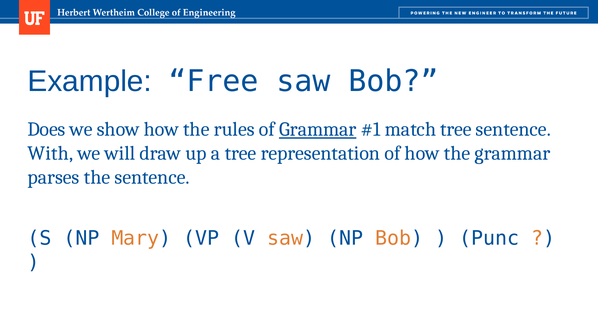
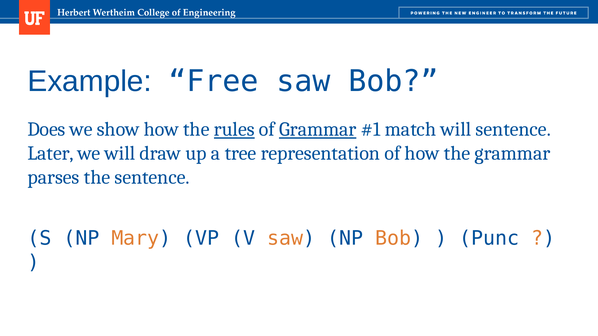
rules underline: none -> present (234, 130)
match tree: tree -> will (456, 130)
With: With -> Later (51, 153)
